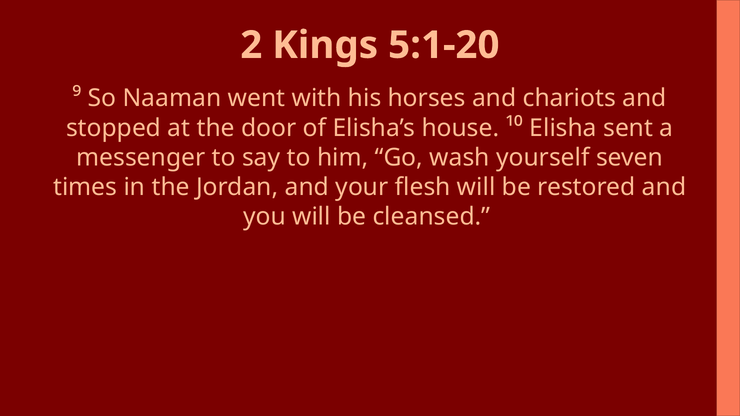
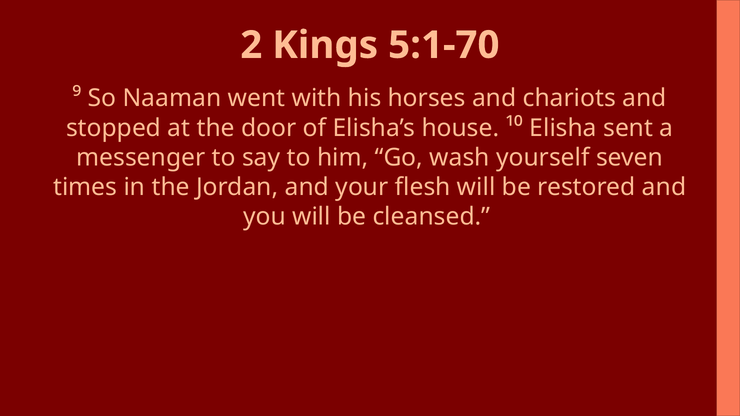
5:1-20: 5:1-20 -> 5:1-70 (444, 45)
